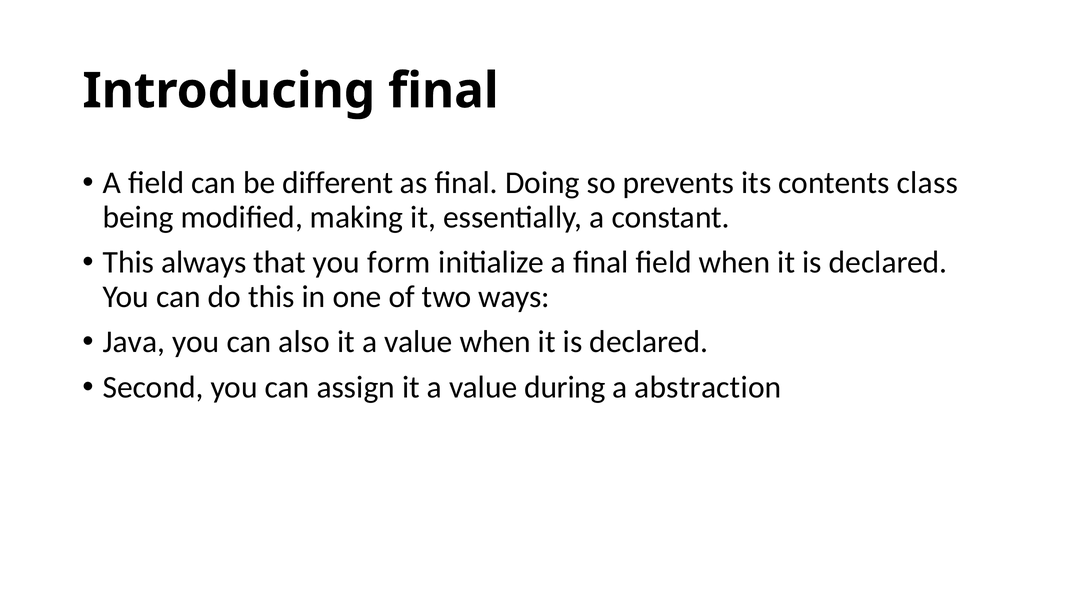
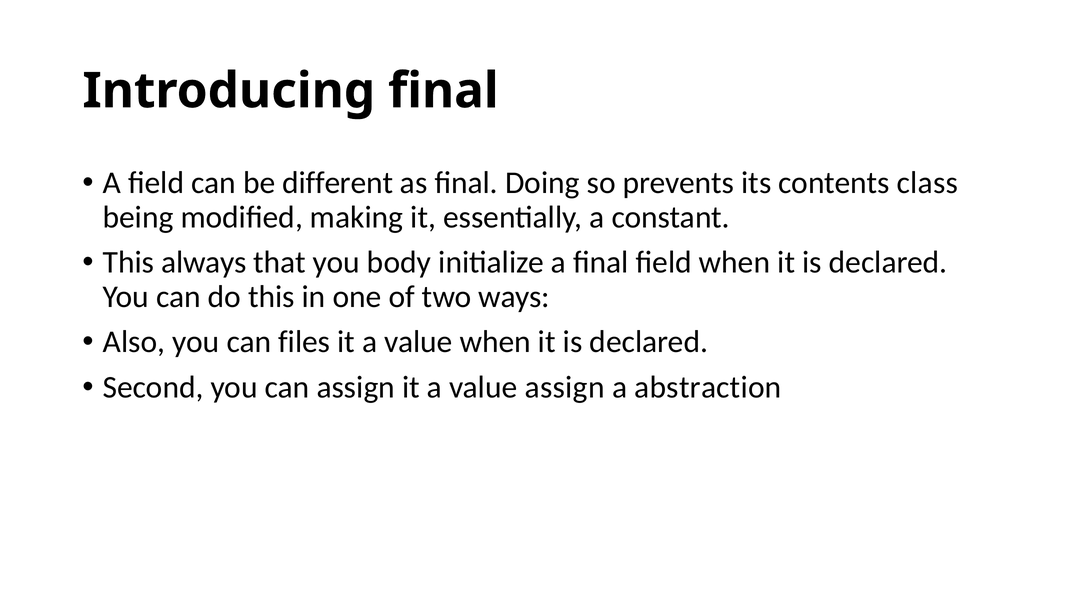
form: form -> body (399, 262)
Java: Java -> Also (134, 342)
also: also -> files (304, 342)
value during: during -> assign (565, 387)
